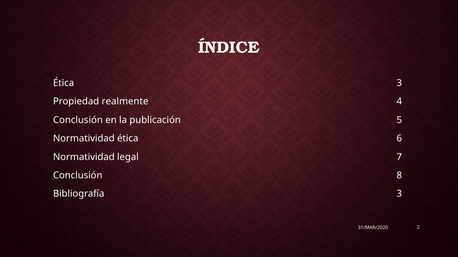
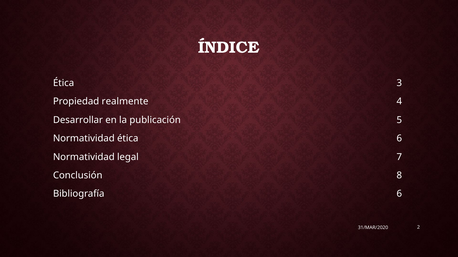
Conclusión: Conclusión -> Desarrollar (78, 120)
Bibliografía 3: 3 -> 6 (399, 194)
